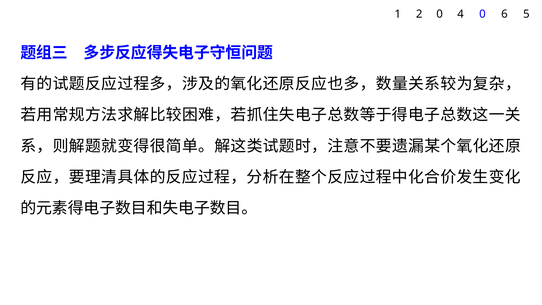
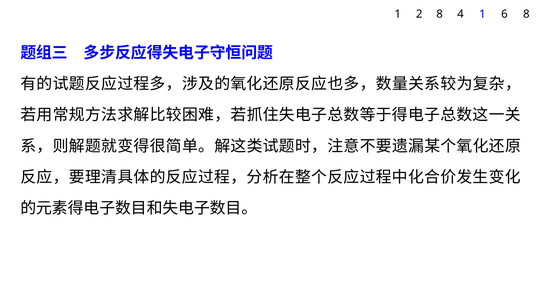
2 0: 0 -> 8 (440, 14)
4 0: 0 -> 1 (482, 14)
6 5: 5 -> 8 (526, 14)
